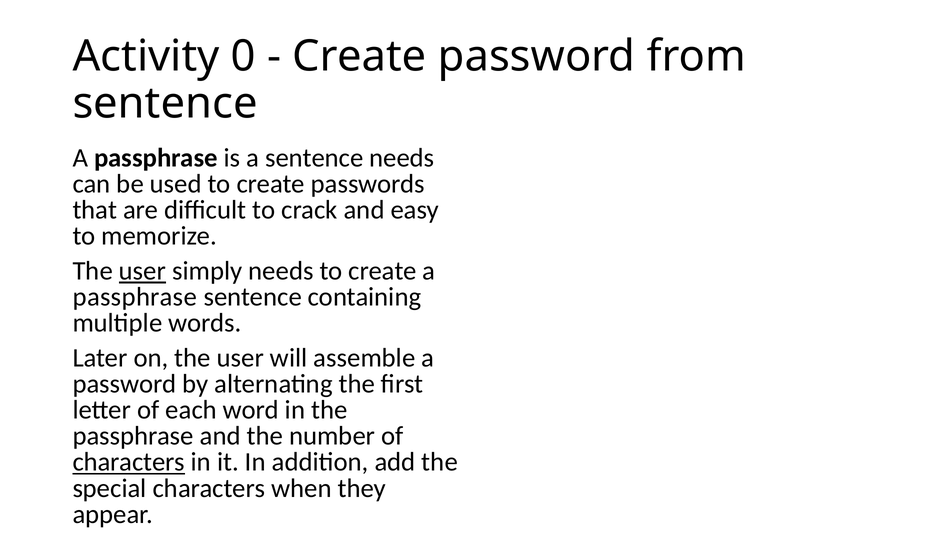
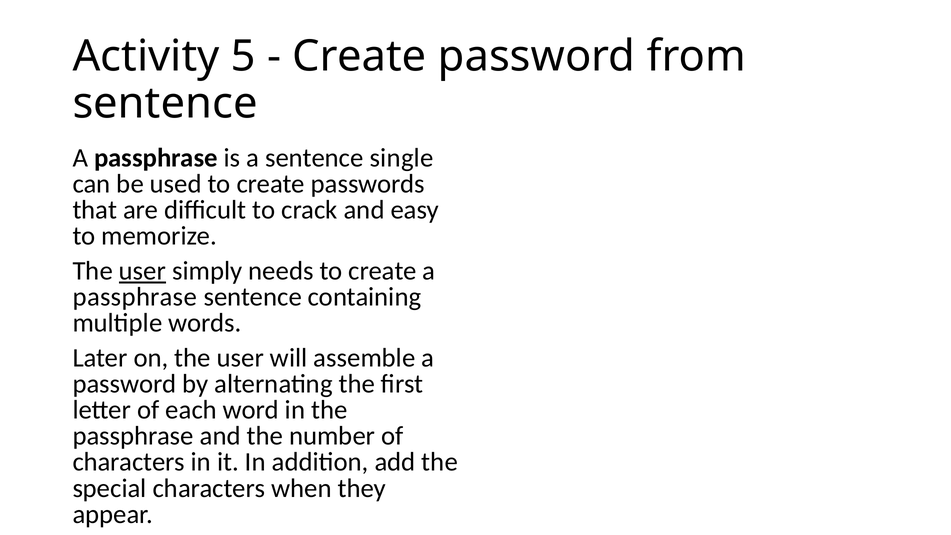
0: 0 -> 5 (243, 56)
sentence needs: needs -> single (402, 158)
characters underline: present -> none (129, 462)
